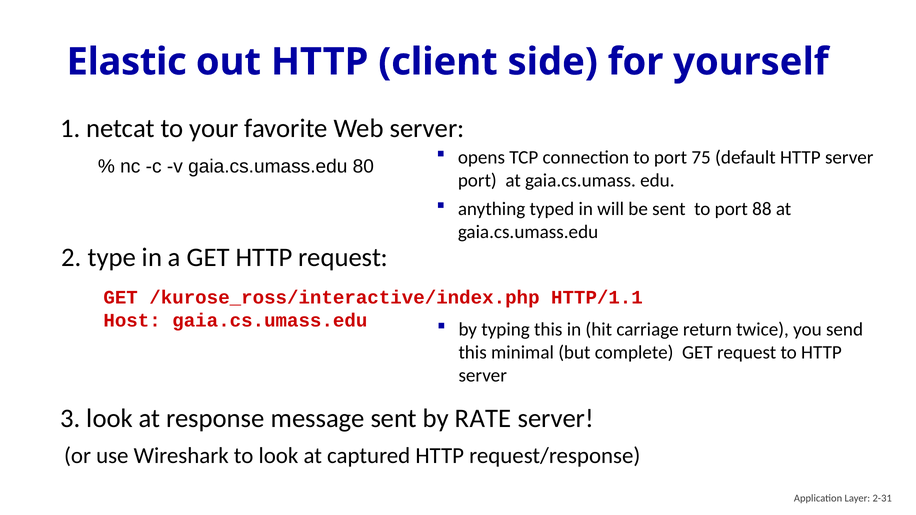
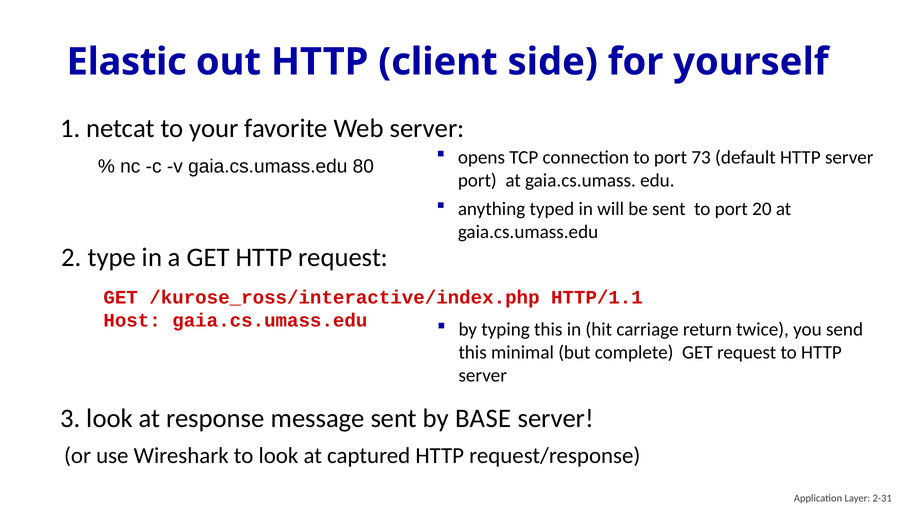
75: 75 -> 73 (701, 158)
88: 88 -> 20 (762, 209)
RATE: RATE -> BASE (483, 418)
